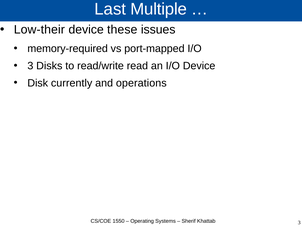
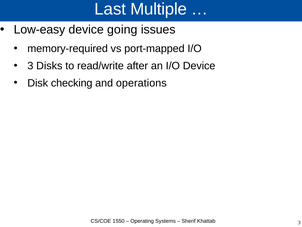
Low-their: Low-their -> Low-easy (39, 30)
these: these -> going (122, 30)
read: read -> after (137, 66)
currently: currently -> checking (72, 83)
